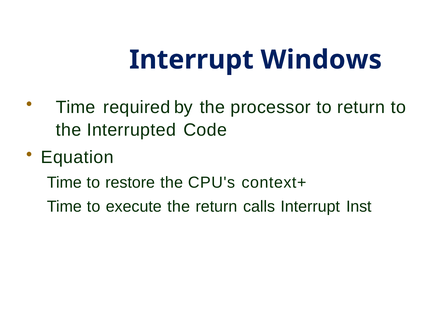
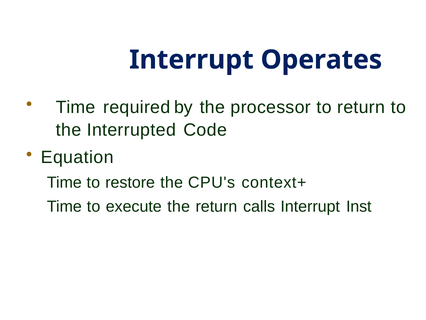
Windows: Windows -> Operates (321, 60)
